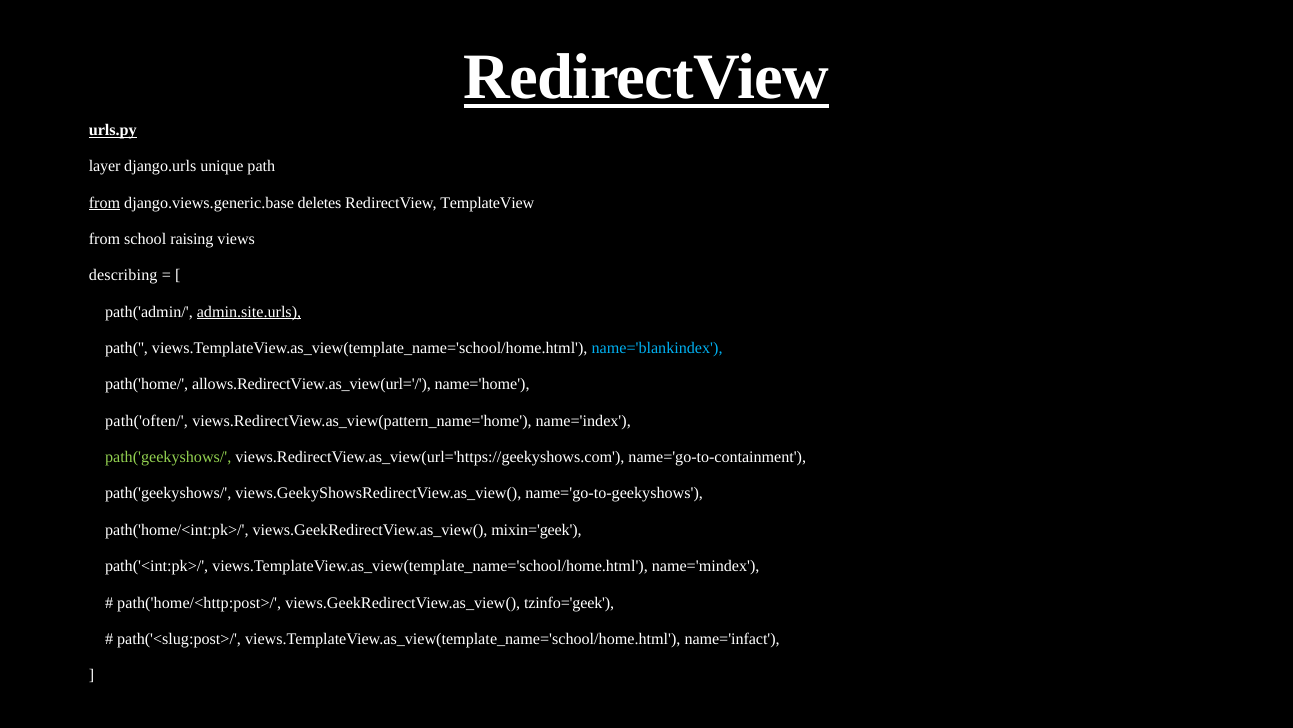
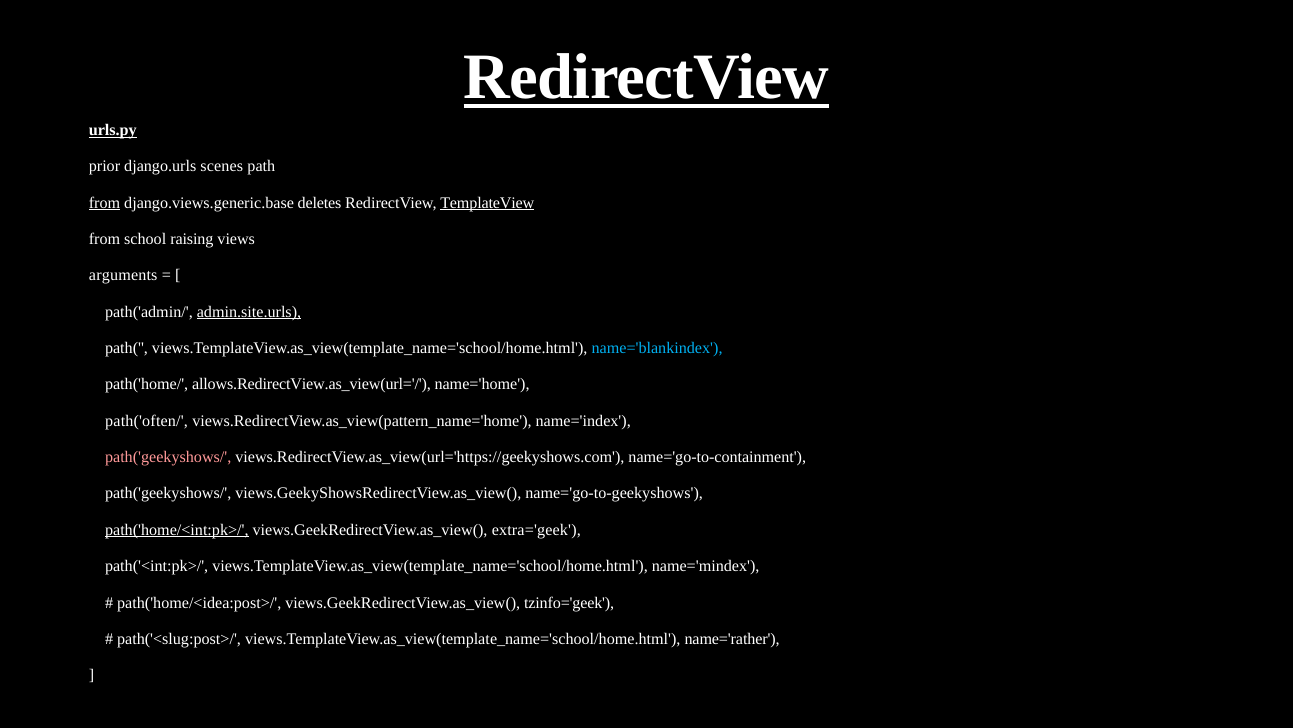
layer: layer -> prior (105, 166)
unique: unique -> scenes (222, 166)
TemplateView underline: none -> present (487, 203)
describing: describing -> arguments (123, 275)
path('geekyshows/ colour: light green -> pink (168, 457)
path('home/<int:pk>/ underline: none -> present (177, 529)
mixin='geek: mixin='geek -> extra='geek (536, 529)
path('home/<http:post>/: path('home/<http:post>/ -> path('home/<idea:post>/ (199, 602)
name='infact: name='infact -> name='rather (732, 638)
